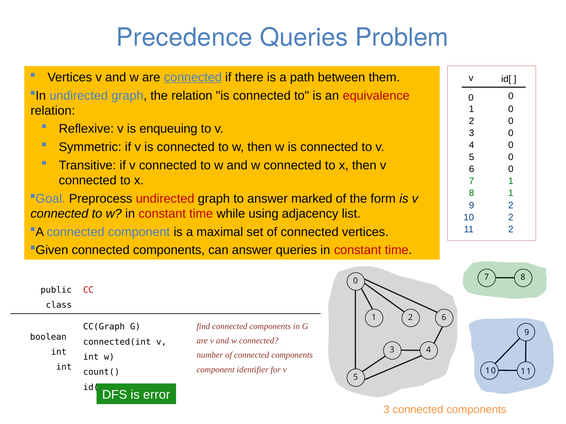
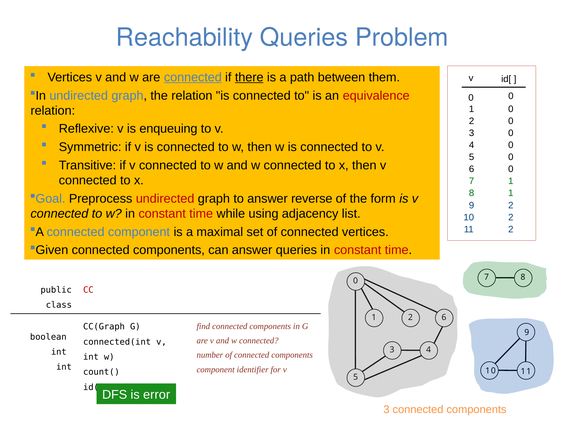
Precedence: Precedence -> Reachability (184, 38)
there underline: none -> present (249, 77)
marked: marked -> reverse (312, 199)
